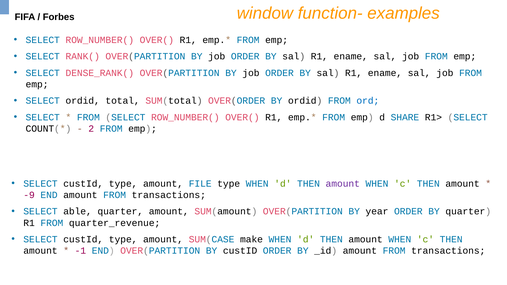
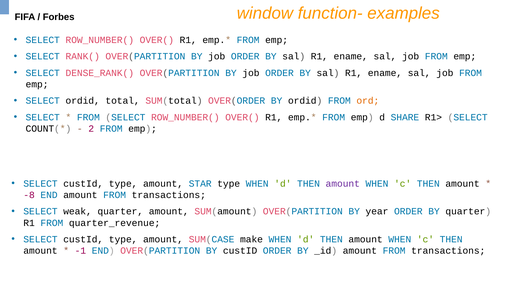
ord colour: blue -> orange (368, 101)
FILE: FILE -> STAR (200, 184)
-9: -9 -> -8 (29, 195)
able: able -> weak (78, 212)
